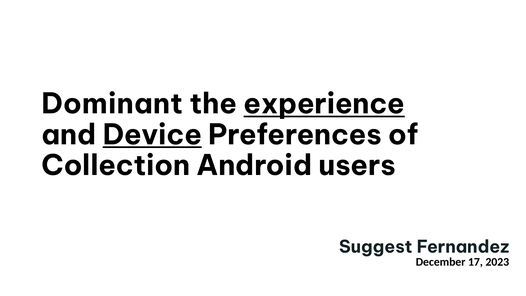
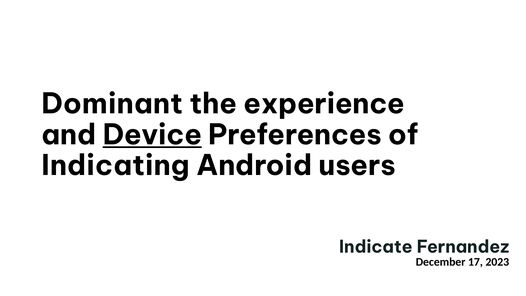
experience underline: present -> none (324, 104)
Collection: Collection -> Indicating (116, 166)
Suggest: Suggest -> Indicate (376, 247)
